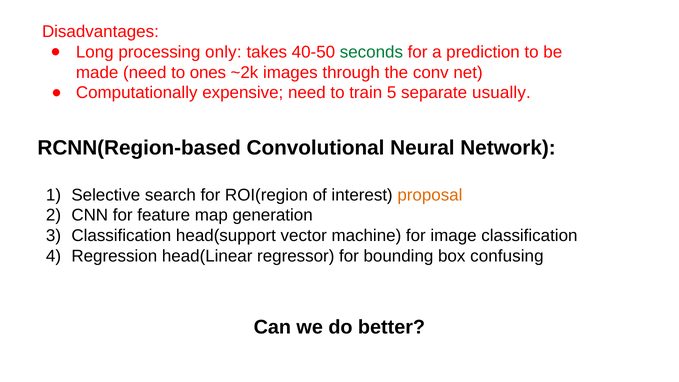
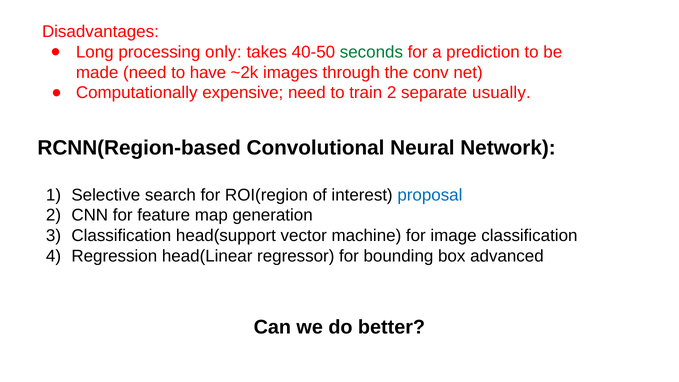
ones: ones -> have (208, 73)
train 5: 5 -> 2 (392, 93)
proposal colour: orange -> blue (430, 195)
confusing: confusing -> advanced (507, 256)
